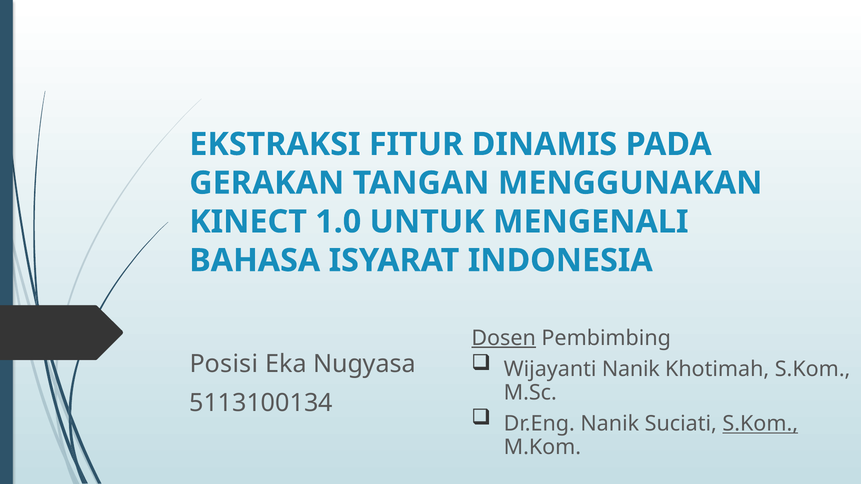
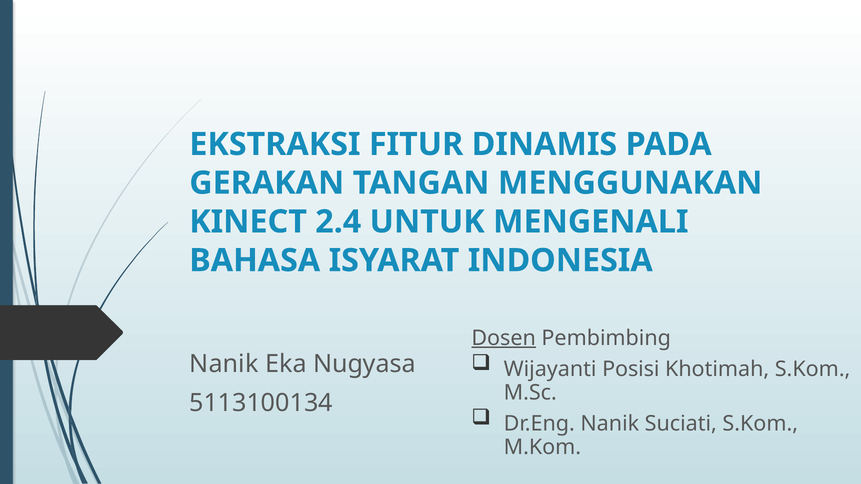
1.0: 1.0 -> 2.4 (338, 222)
Wijayanti Nanik: Nanik -> Posisi (631, 369)
Posisi: Posisi -> Nanik (224, 364)
S.Kom underline: present -> none (760, 424)
